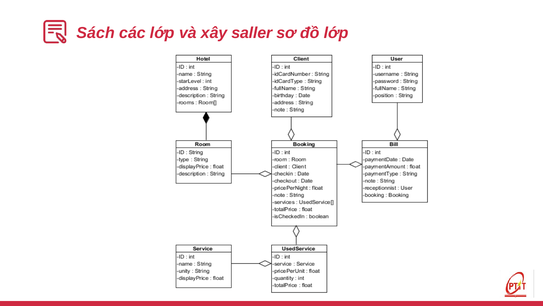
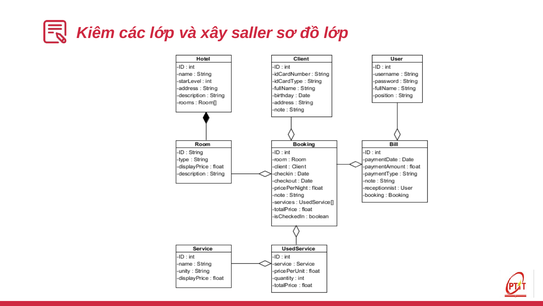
Sách: Sách -> Kiêm (96, 33)
